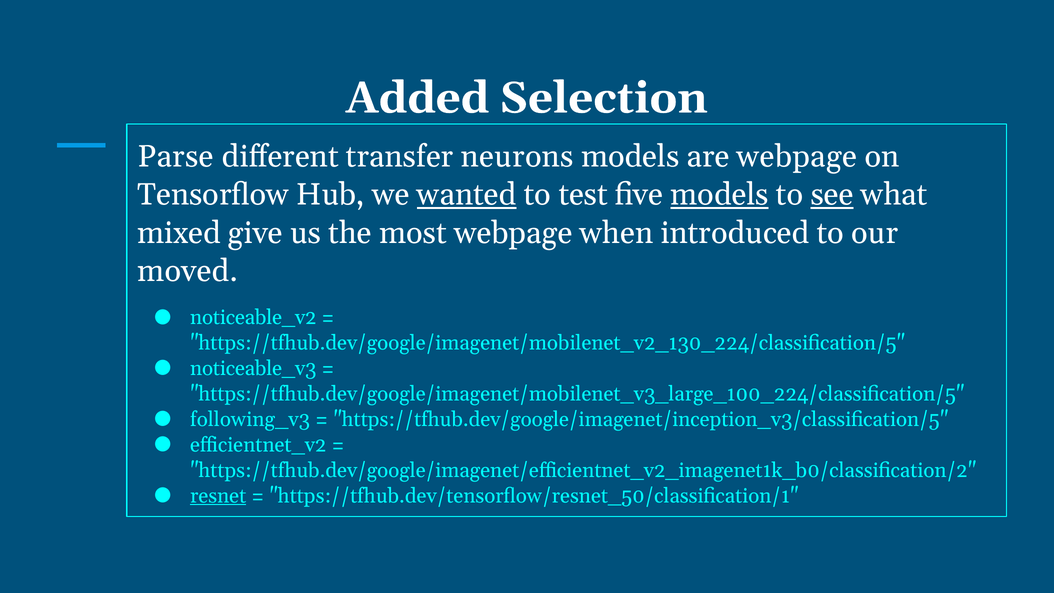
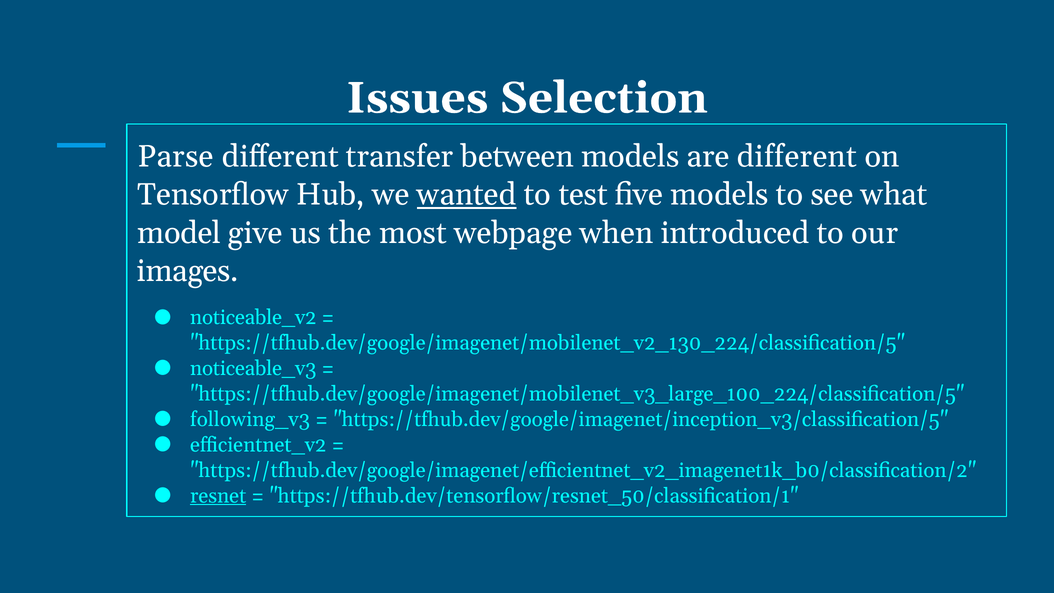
Added: Added -> Issues (417, 98)
neurons: neurons -> between (517, 156)
are webpage: webpage -> different (797, 156)
models underline: present -> none (720, 195)
see underline: present -> none (832, 195)
mixed: mixed -> model (179, 233)
moved: moved -> images (188, 271)
